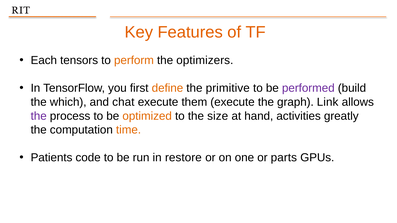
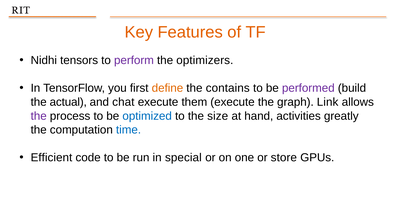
Each: Each -> Nidhi (44, 60)
perform colour: orange -> purple (134, 60)
primitive: primitive -> contains (228, 88)
which: which -> actual (68, 102)
optimized colour: orange -> blue (147, 116)
time colour: orange -> blue (129, 130)
Patients: Patients -> Efficient (51, 158)
restore: restore -> special (183, 158)
parts: parts -> store (284, 158)
